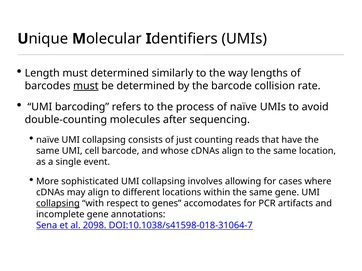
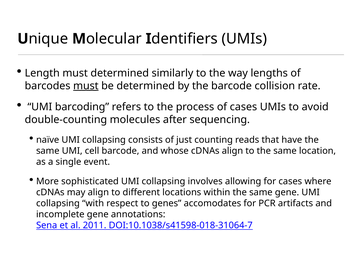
of naïve: naïve -> cases (243, 107)
collapsing underline: present -> none (58, 204)
2098: 2098 -> 2011 (95, 226)
